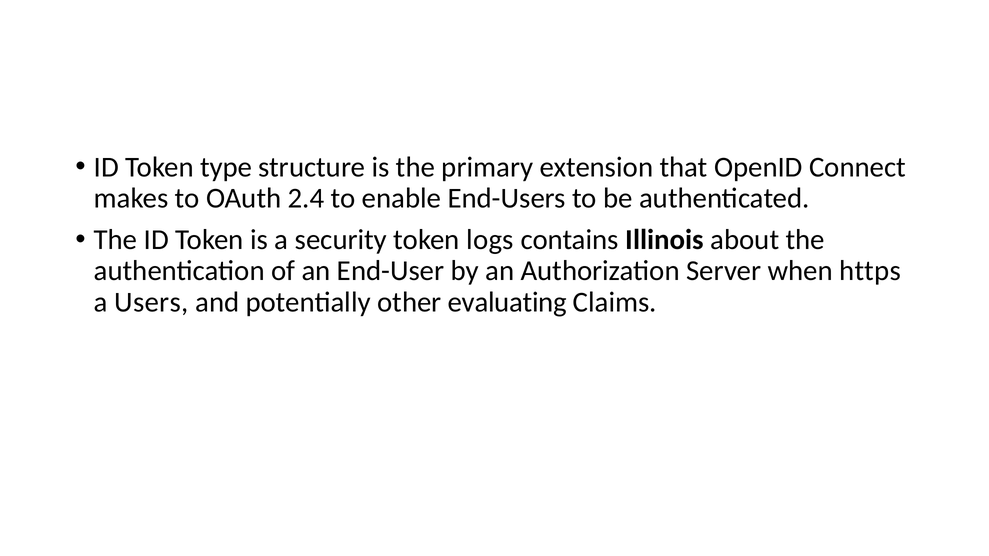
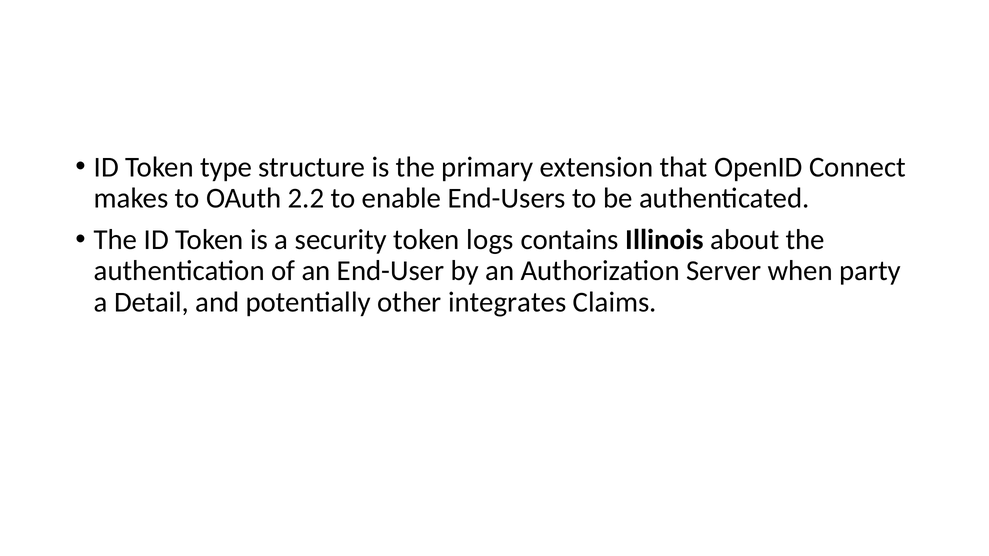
2.4: 2.4 -> 2.2 (306, 198)
https: https -> party (870, 271)
Users: Users -> Detail (152, 302)
evaluating: evaluating -> integrates (507, 302)
